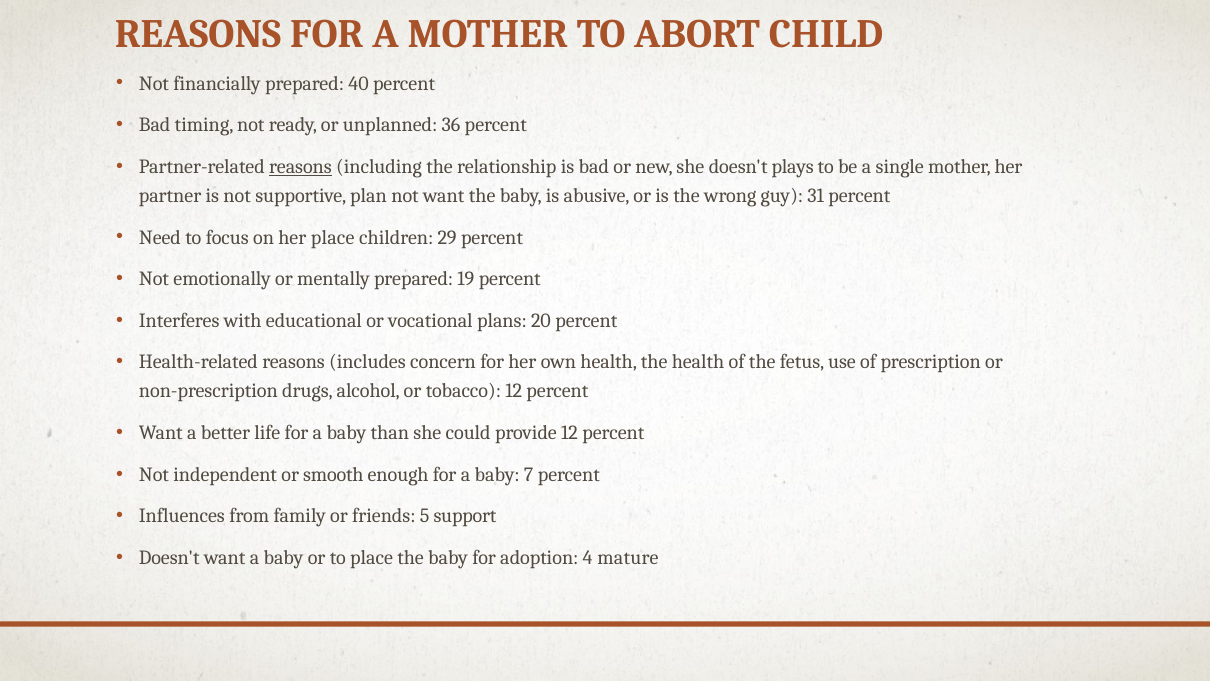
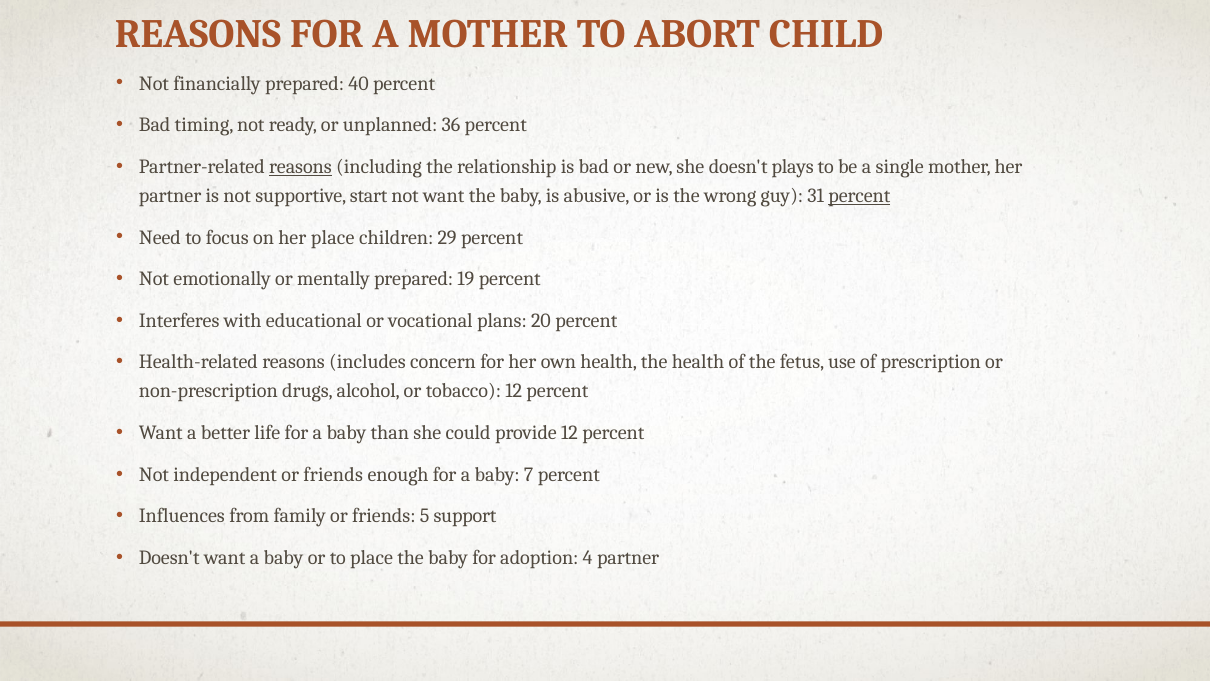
plan: plan -> start (369, 196)
percent underline: none -> present (859, 196)
independent or smooth: smooth -> friends (333, 474)
4 mature: mature -> partner (628, 558)
